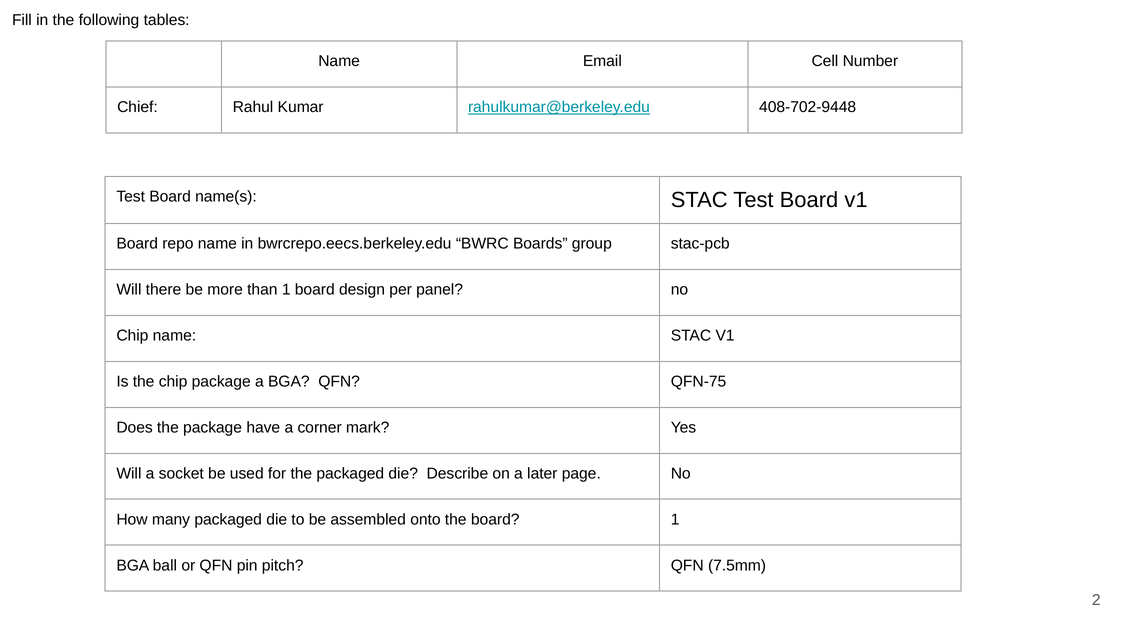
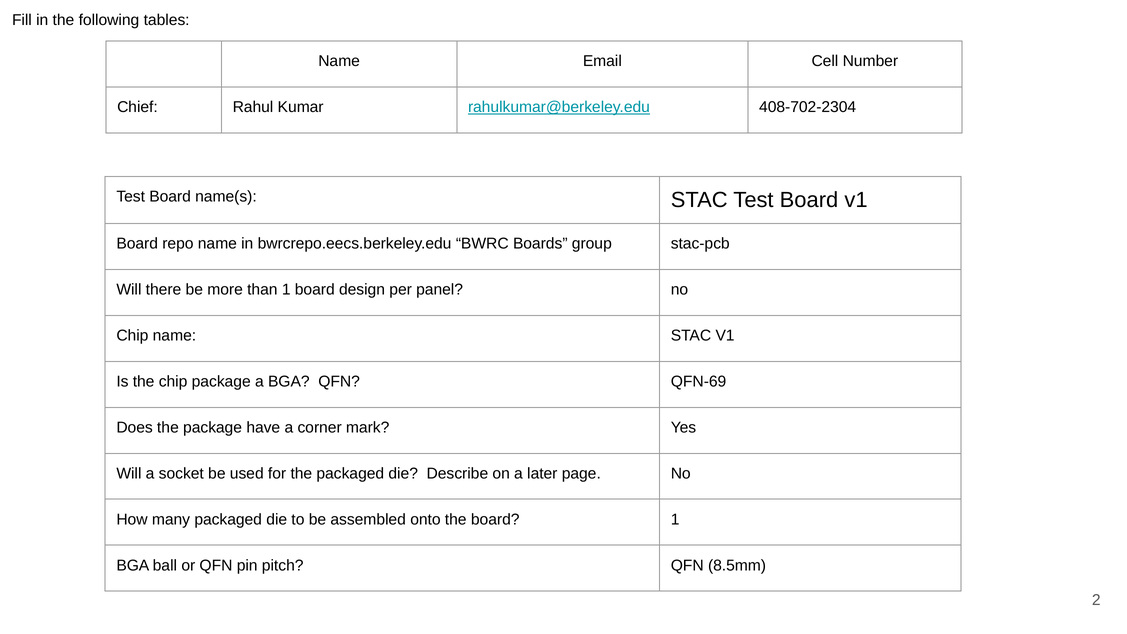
408-702-9448: 408-702-9448 -> 408-702-2304 (808, 107)
QFN-75: QFN-75 -> QFN-69 (699, 381)
7.5mm: 7.5mm -> 8.5mm (737, 565)
